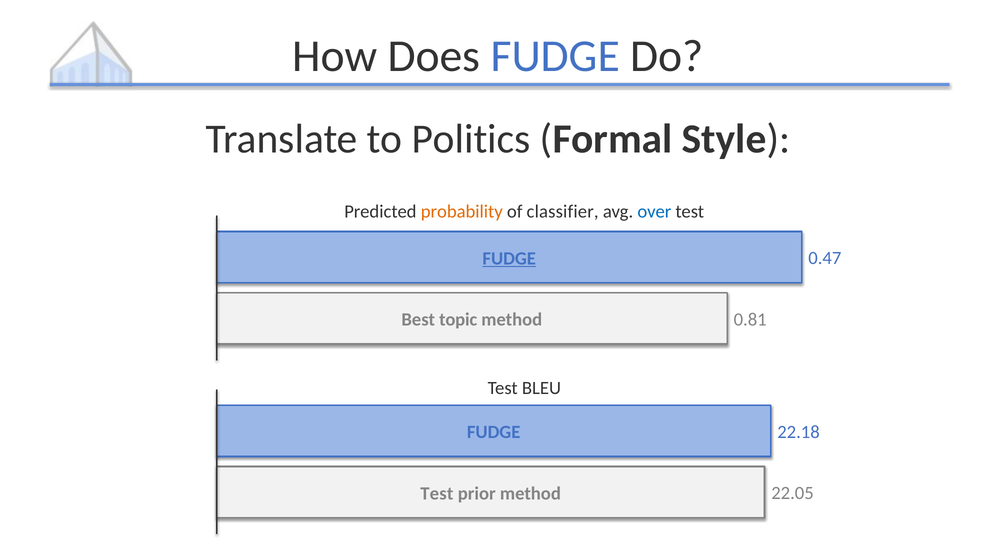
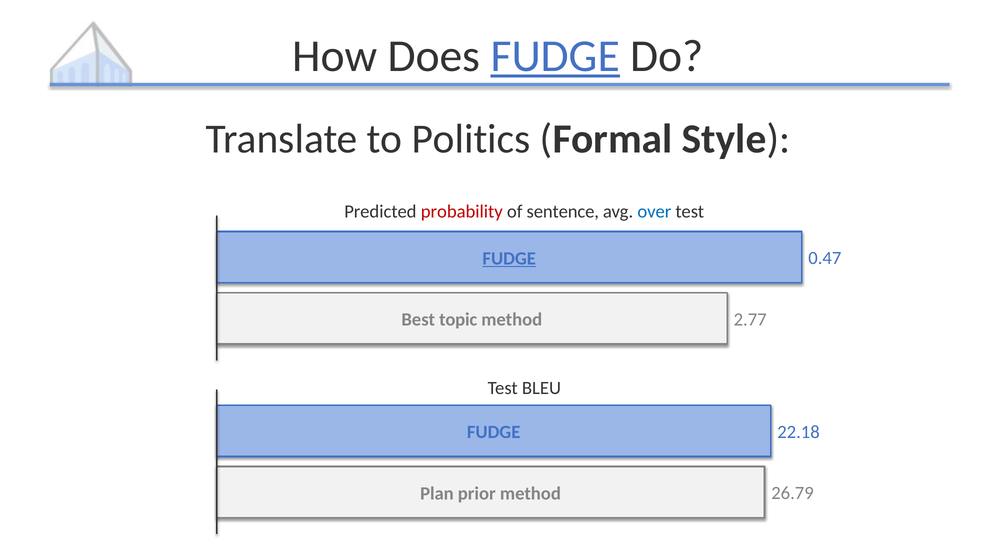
FUDGE underline: none -> present (555, 56)
probability colour: orange -> red (462, 212)
classifier: classifier -> sentence (563, 212)
0.81: 0.81 -> 2.77 (750, 320)
22.05: 22.05 -> 26.79 (793, 493)
Test: Test -> Plan (437, 494)
